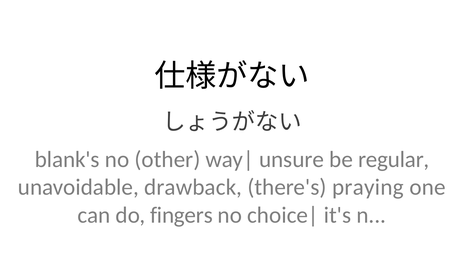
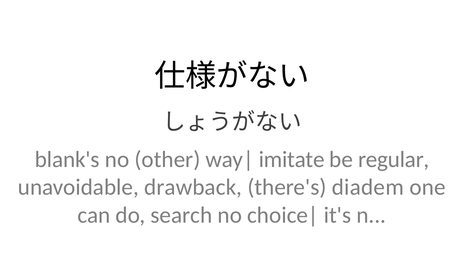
unsure: unsure -> imitate (292, 159)
praying: praying -> diadem (368, 187)
fingers: fingers -> search (181, 215)
